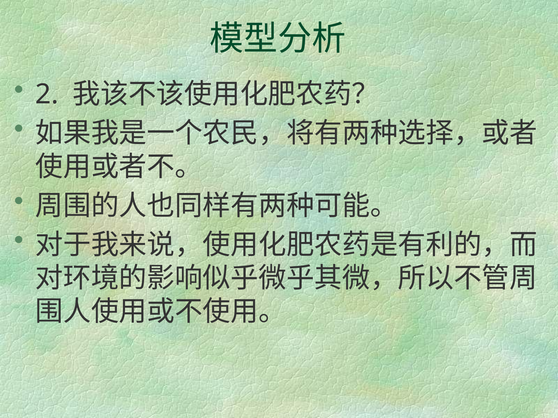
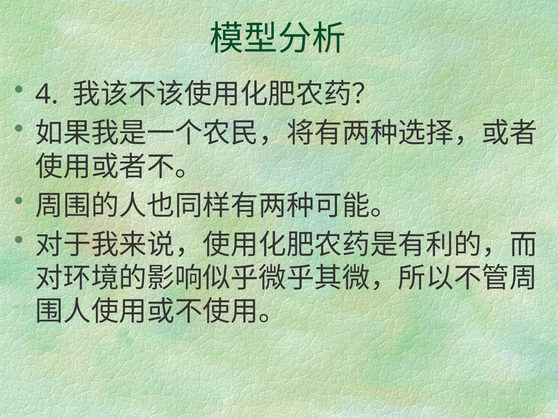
2: 2 -> 4 (47, 95)
